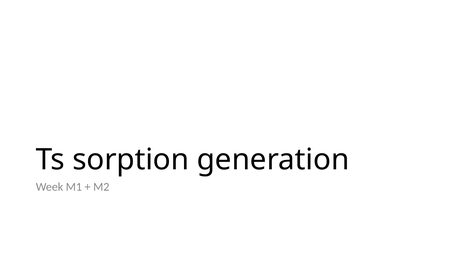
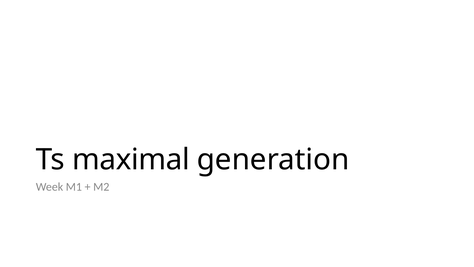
sorption: sorption -> maximal (131, 159)
